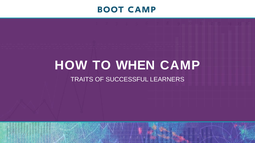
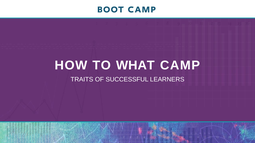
WHEN: WHEN -> WHAT (135, 65)
